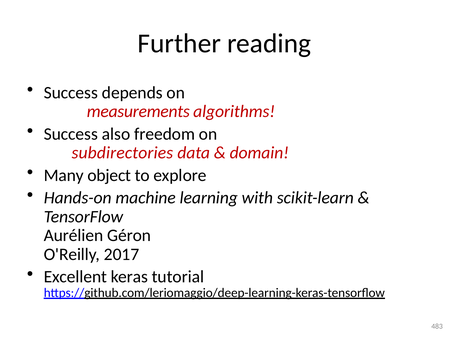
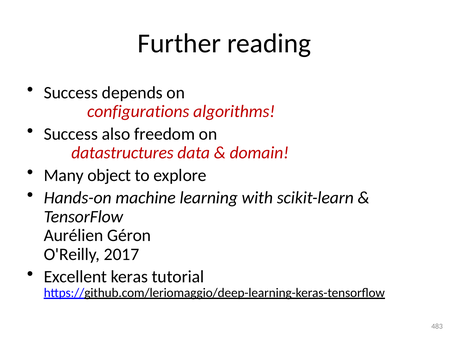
measurements: measurements -> configurations (138, 111)
subdirectories: subdirectories -> datastructures (122, 153)
